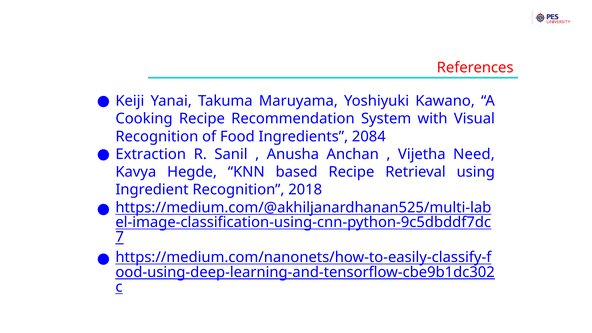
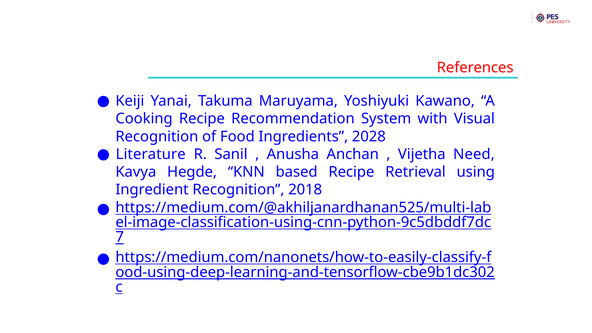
2084: 2084 -> 2028 (369, 136)
Extraction: Extraction -> Literature (151, 154)
